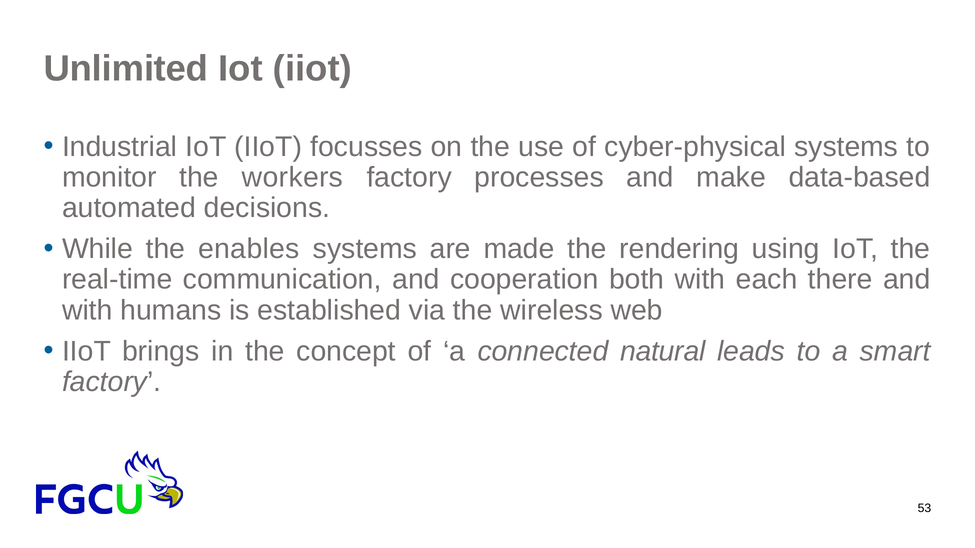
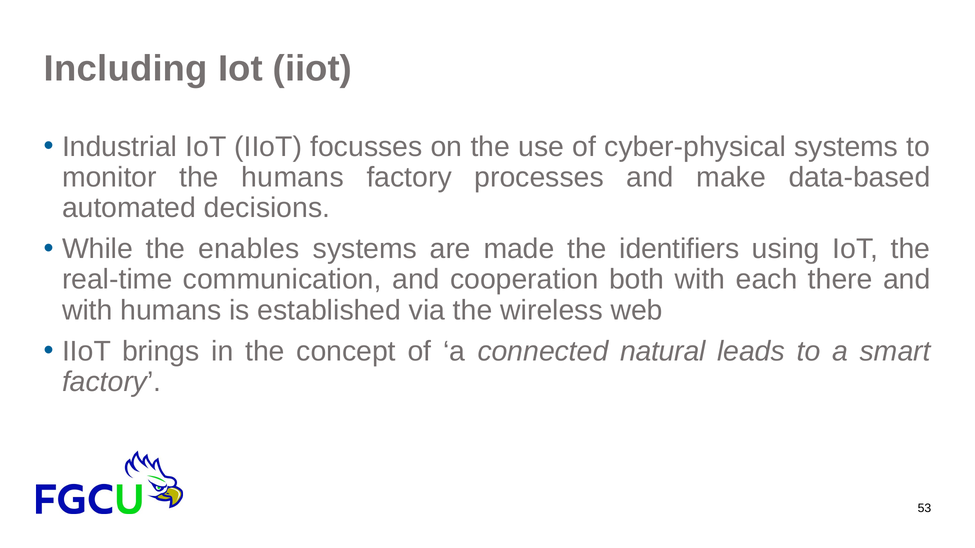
Unlimited: Unlimited -> Including (126, 69)
the workers: workers -> humans (293, 177)
rendering: rendering -> identifiers (679, 249)
